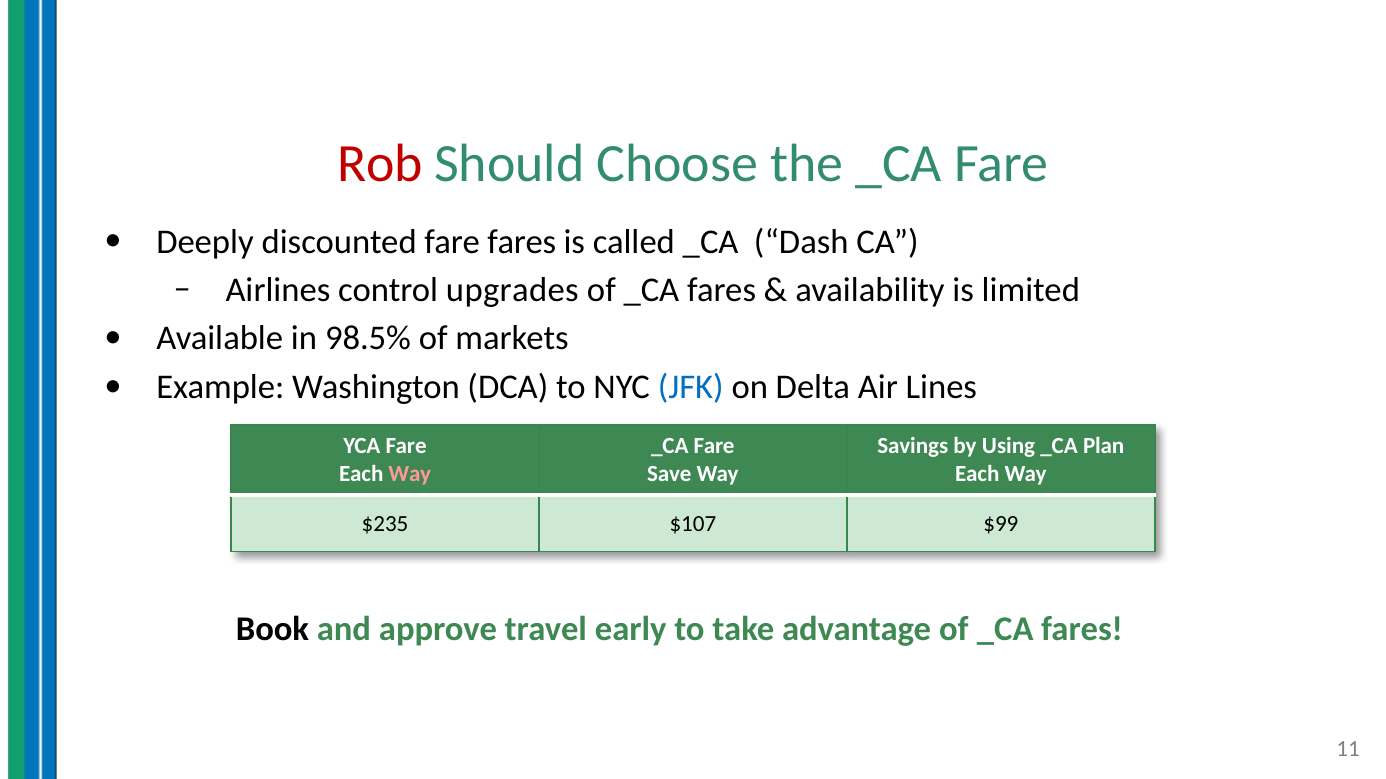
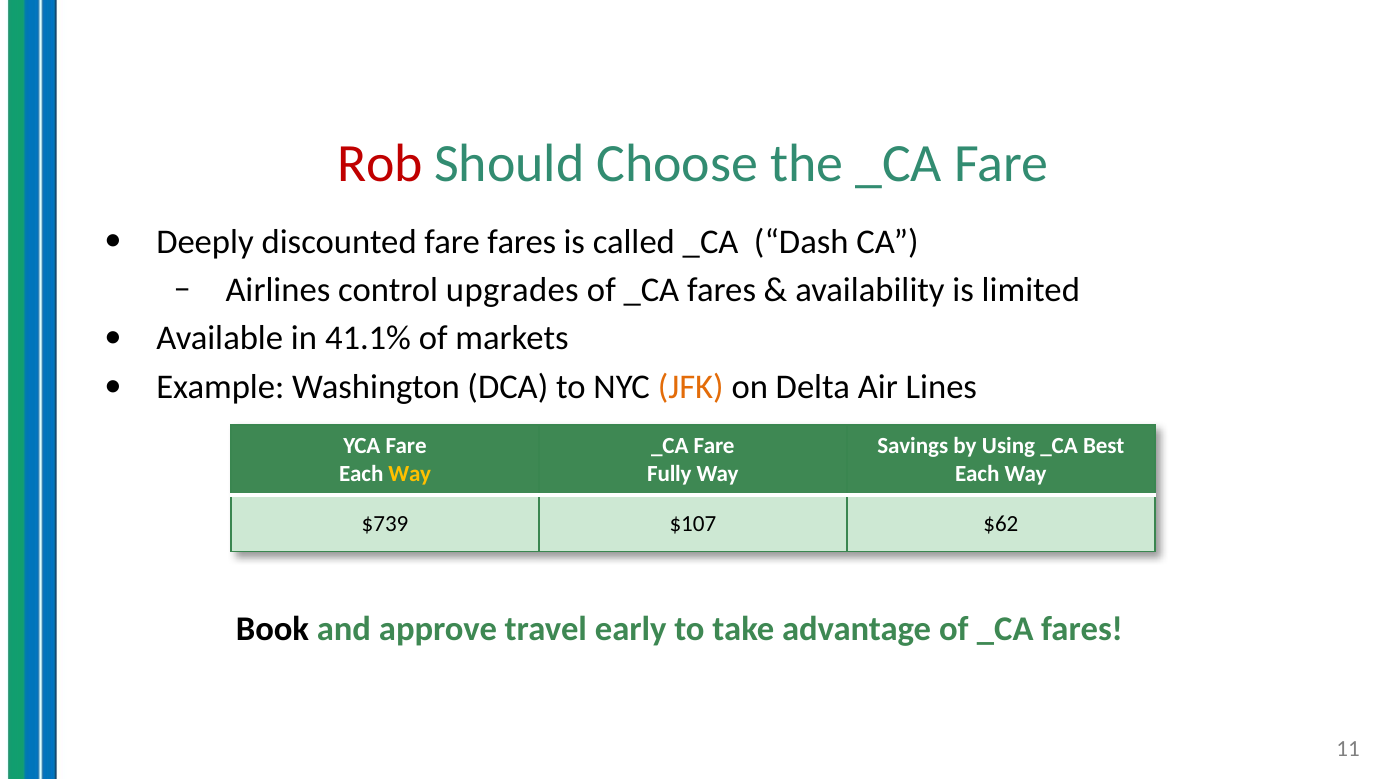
98.5%: 98.5% -> 41.1% (368, 339)
JFK colour: blue -> orange (691, 387)
Plan: Plan -> Best (1104, 447)
Way colour: pink -> yellow (410, 475)
Save: Save -> Fully (669, 475)
$235: $235 -> $739 (385, 524)
$99: $99 -> $62 (1001, 524)
